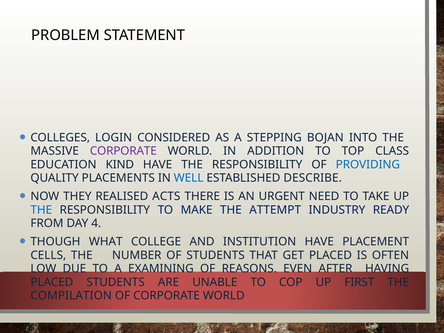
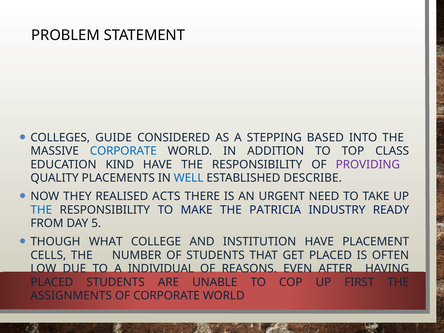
LOGIN: LOGIN -> GUIDE (114, 138)
BOJAN: BOJAN -> BASED (325, 138)
CORPORATE colour: purple -> blue (123, 151)
PROVIDING colour: blue -> purple (368, 164)
ATTEMPT: ATTEMPT -> PATRICIA (275, 210)
4: 4 -> 5 (96, 223)
EXAMINING: EXAMINING -> INDIVIDUAL (161, 269)
COMPILATION: COMPILATION -> ASSIGNMENTS (71, 296)
